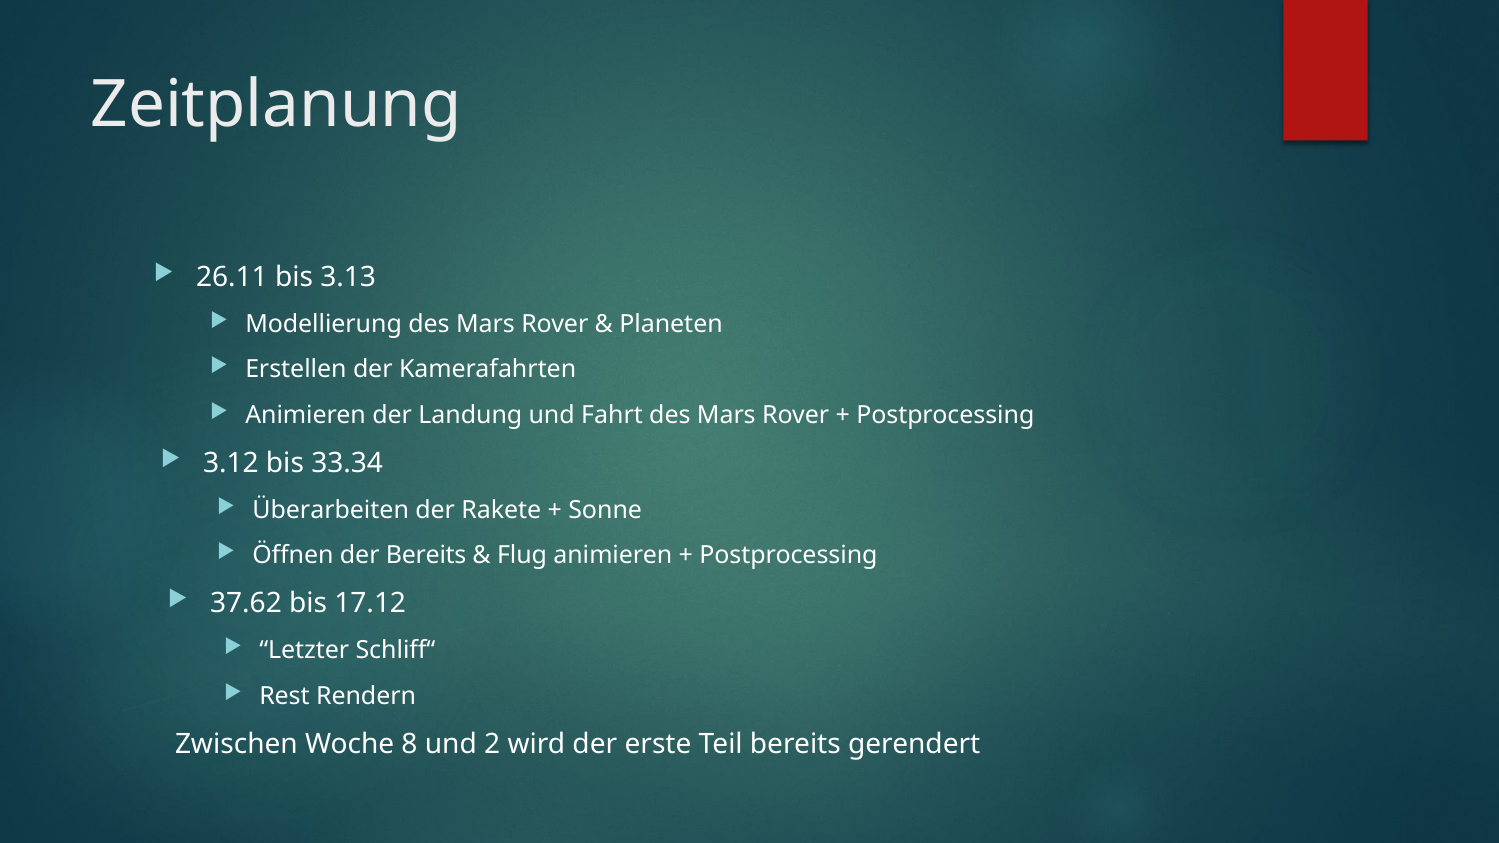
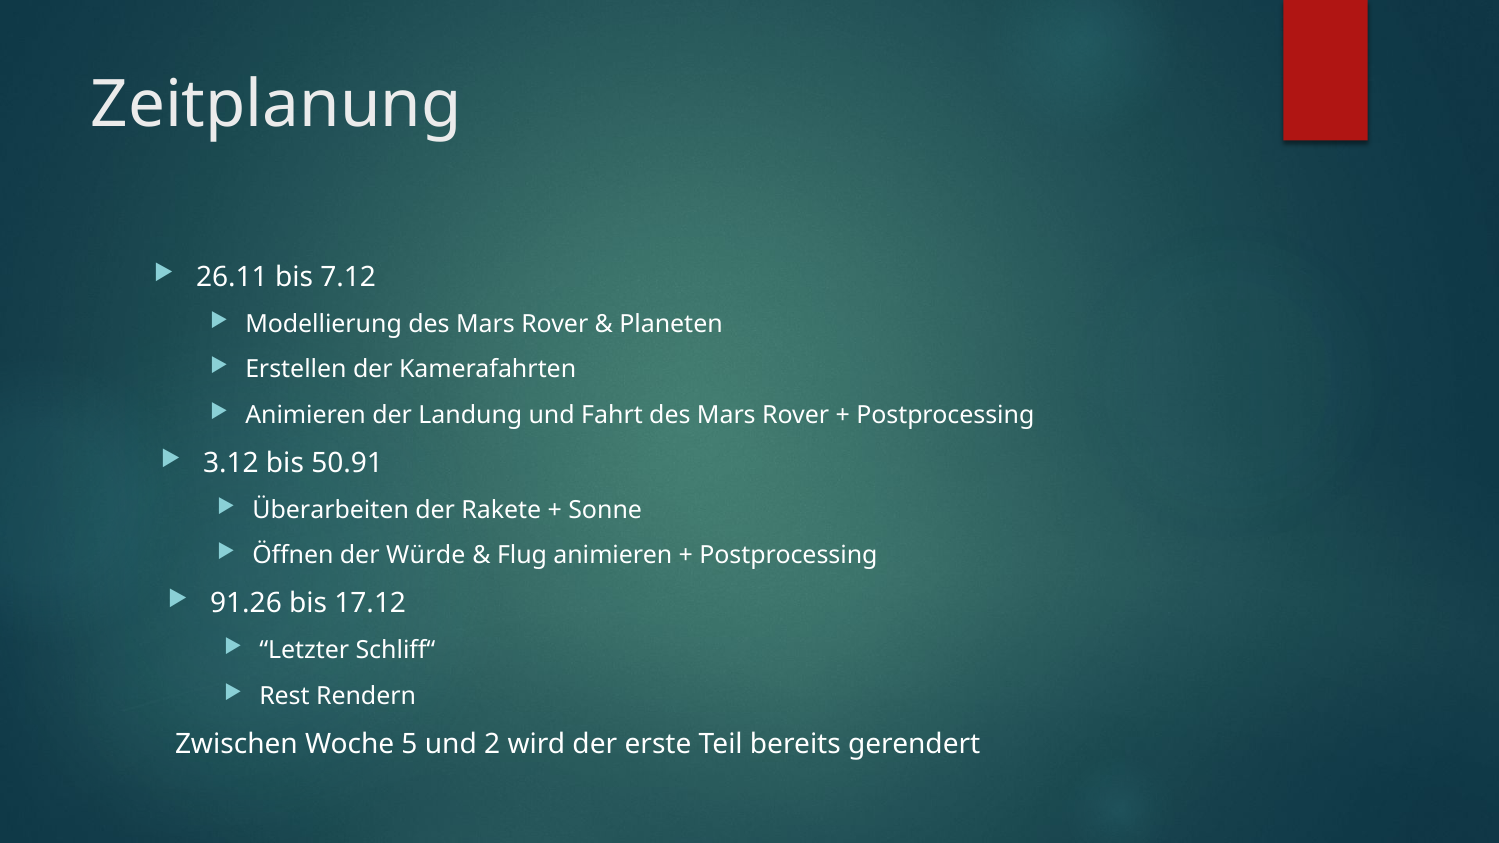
3.13: 3.13 -> 7.12 (348, 277)
33.34: 33.34 -> 50.91 (347, 463)
der Bereits: Bereits -> Würde (426, 556)
37.62: 37.62 -> 91.26 (246, 604)
8: 8 -> 5 (410, 744)
